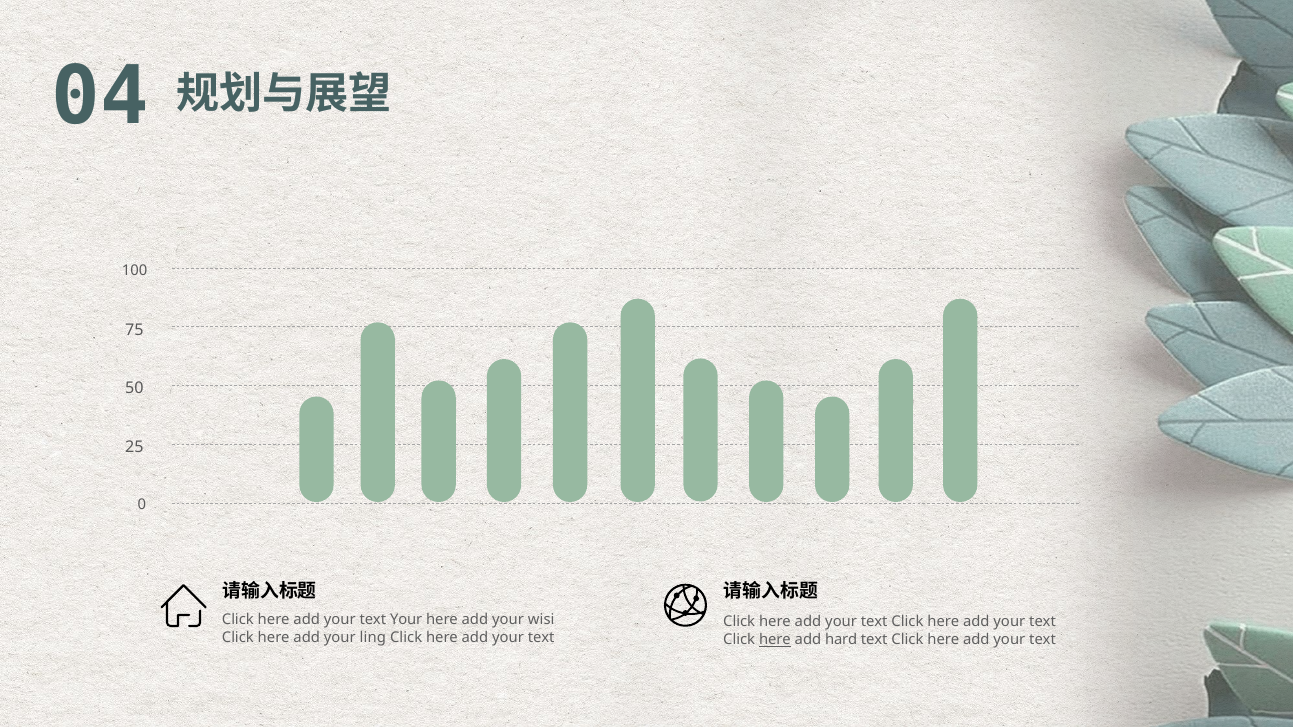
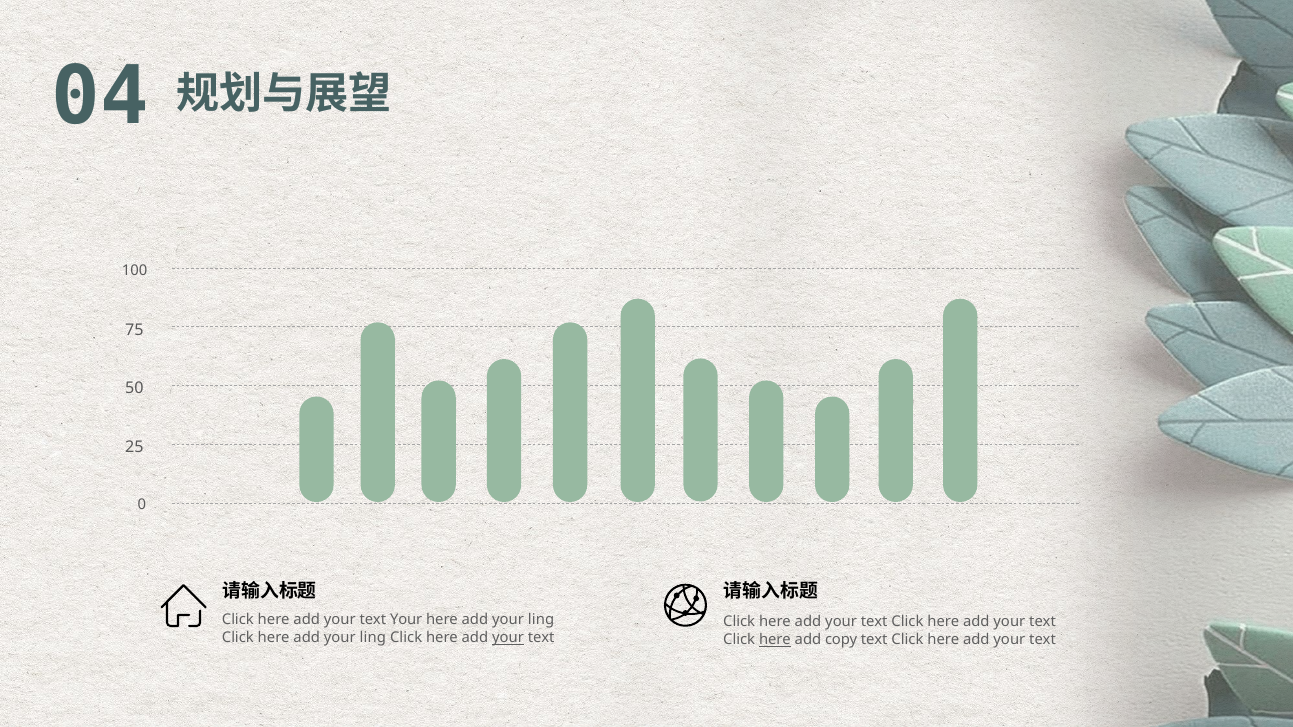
wisi: wisi -> ling (541, 620)
your underline: none -> present (508, 638)
hard: hard -> copy (841, 640)
